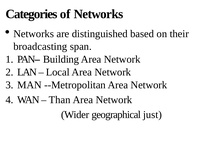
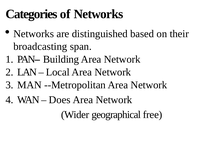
Than: Than -> Does (60, 100)
just: just -> free (153, 114)
